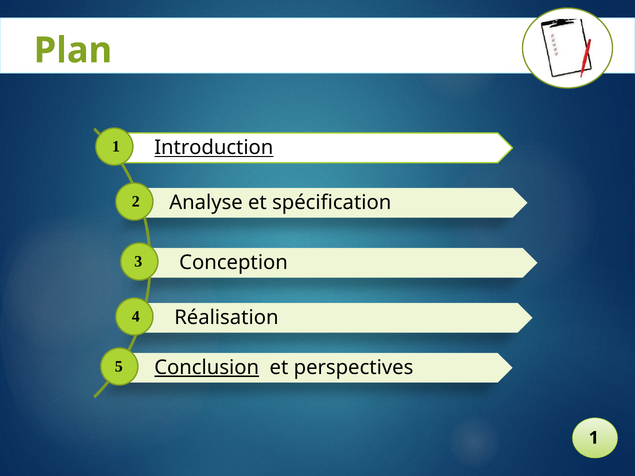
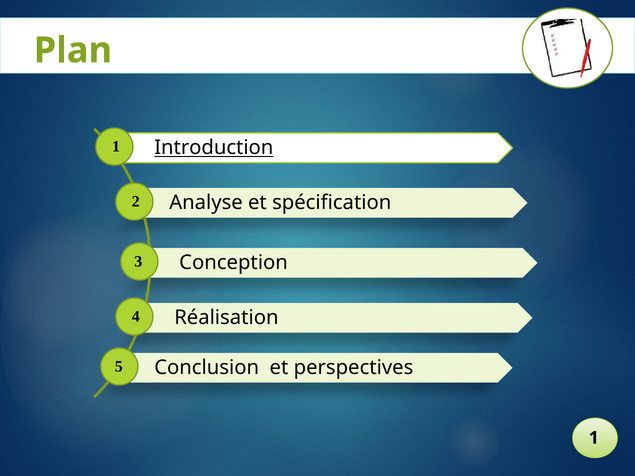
Conclusion underline: present -> none (207, 368)
